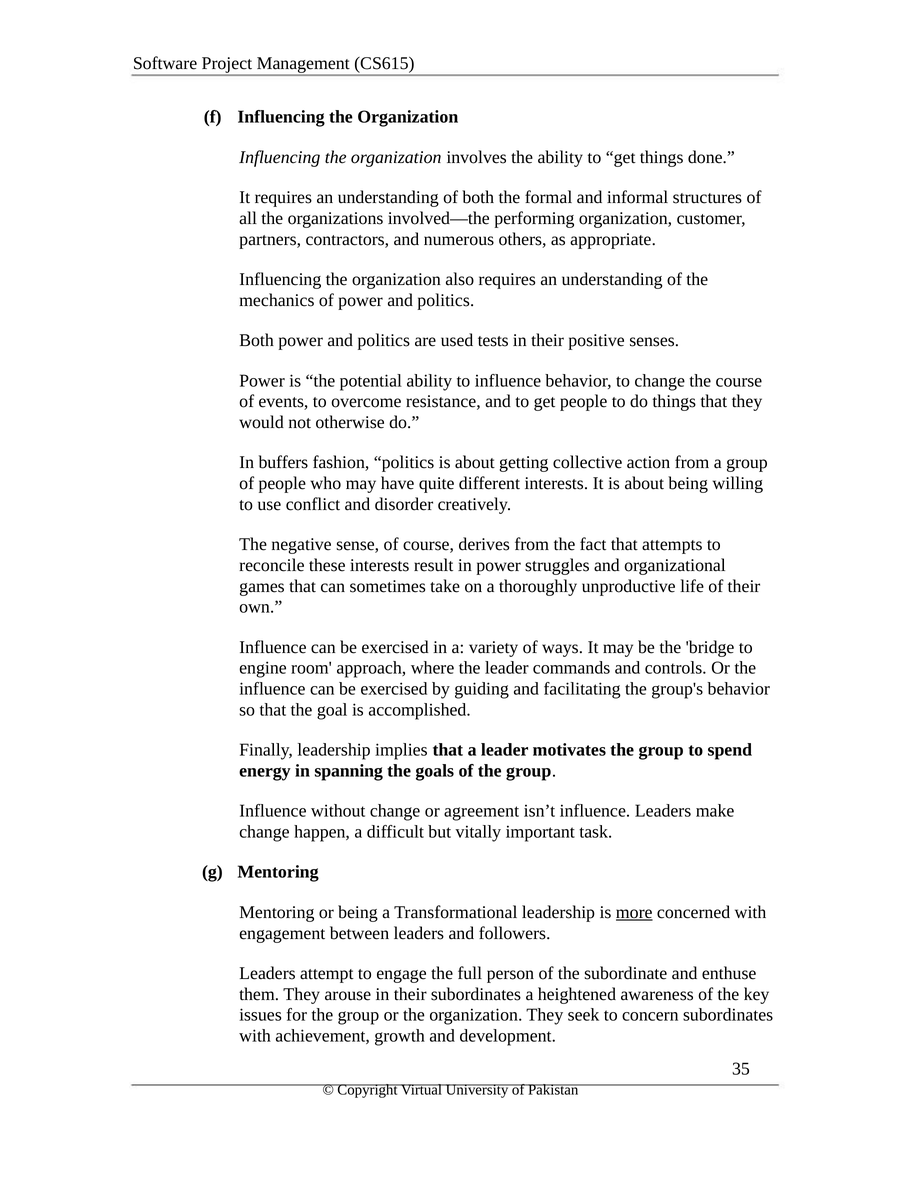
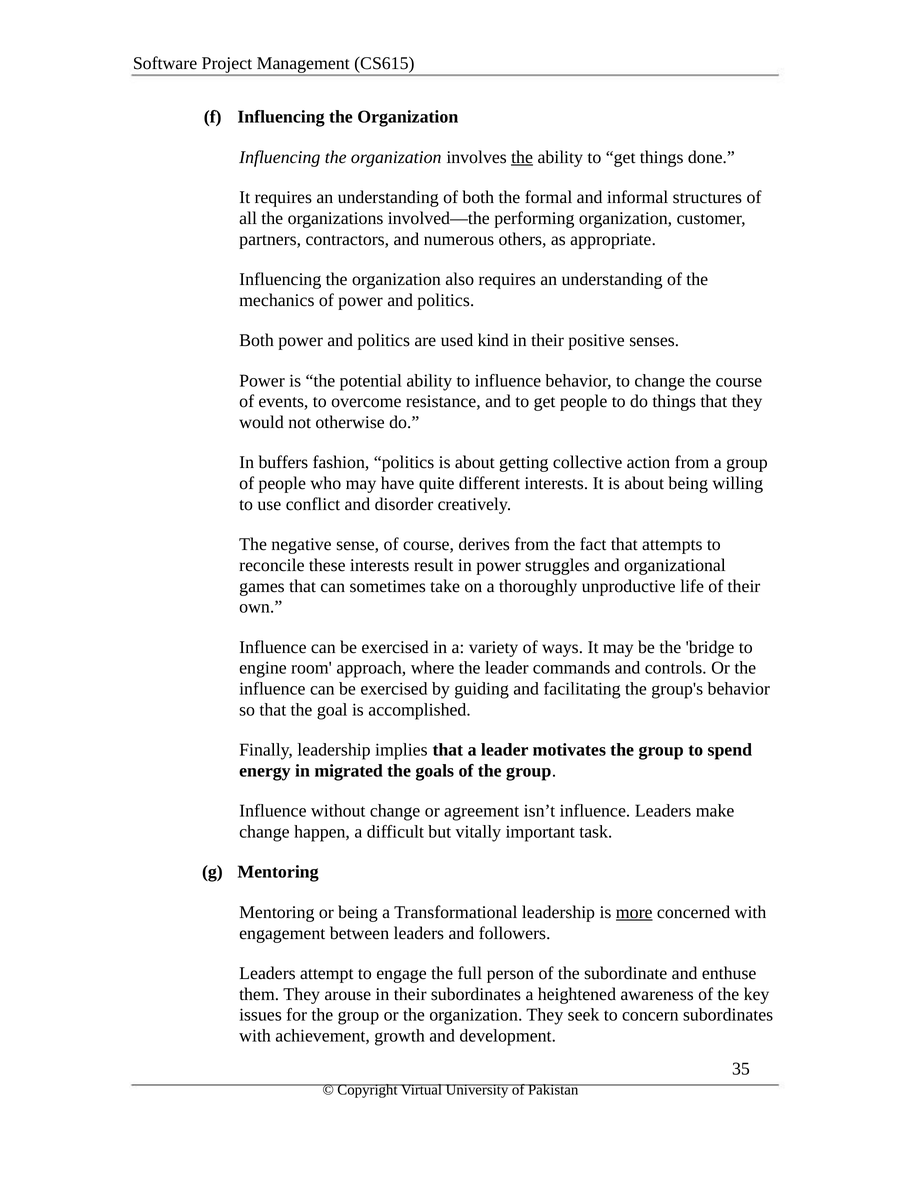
the underline: none -> present (522, 157)
tests: tests -> kind (493, 340)
spanning: spanning -> migrated (349, 771)
